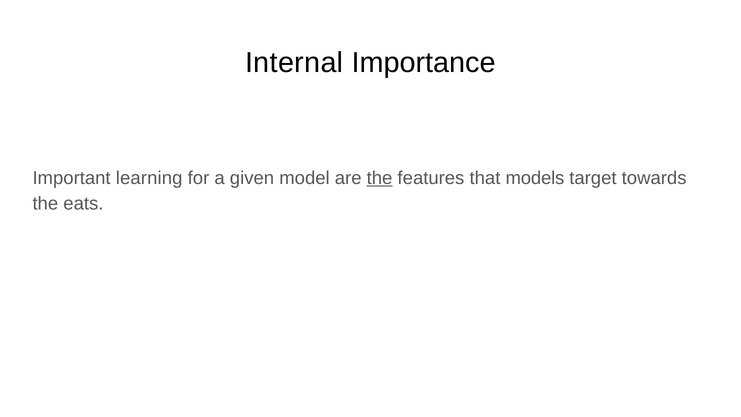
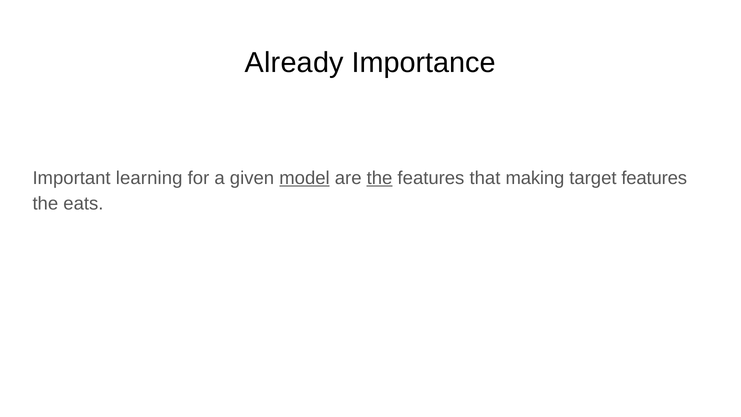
Internal: Internal -> Already (294, 63)
model underline: none -> present (305, 178)
models: models -> making (535, 178)
target towards: towards -> features (654, 178)
